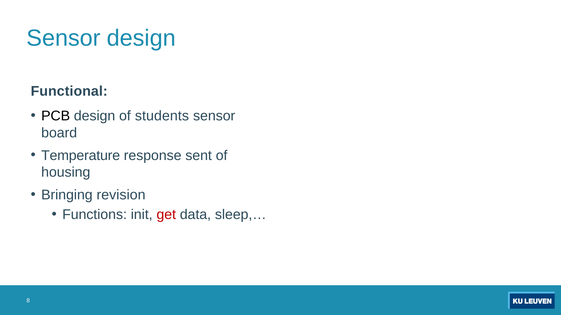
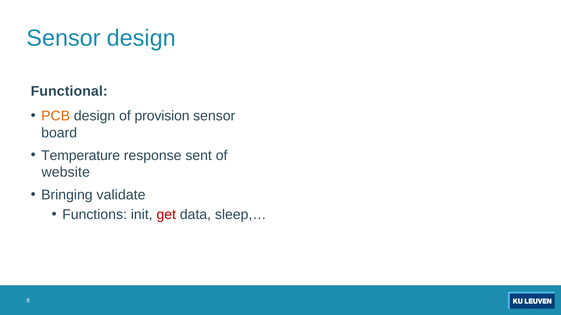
PCB colour: black -> orange (56, 116)
students: students -> provision (162, 116)
housing: housing -> website (66, 173)
revision: revision -> validate (121, 195)
